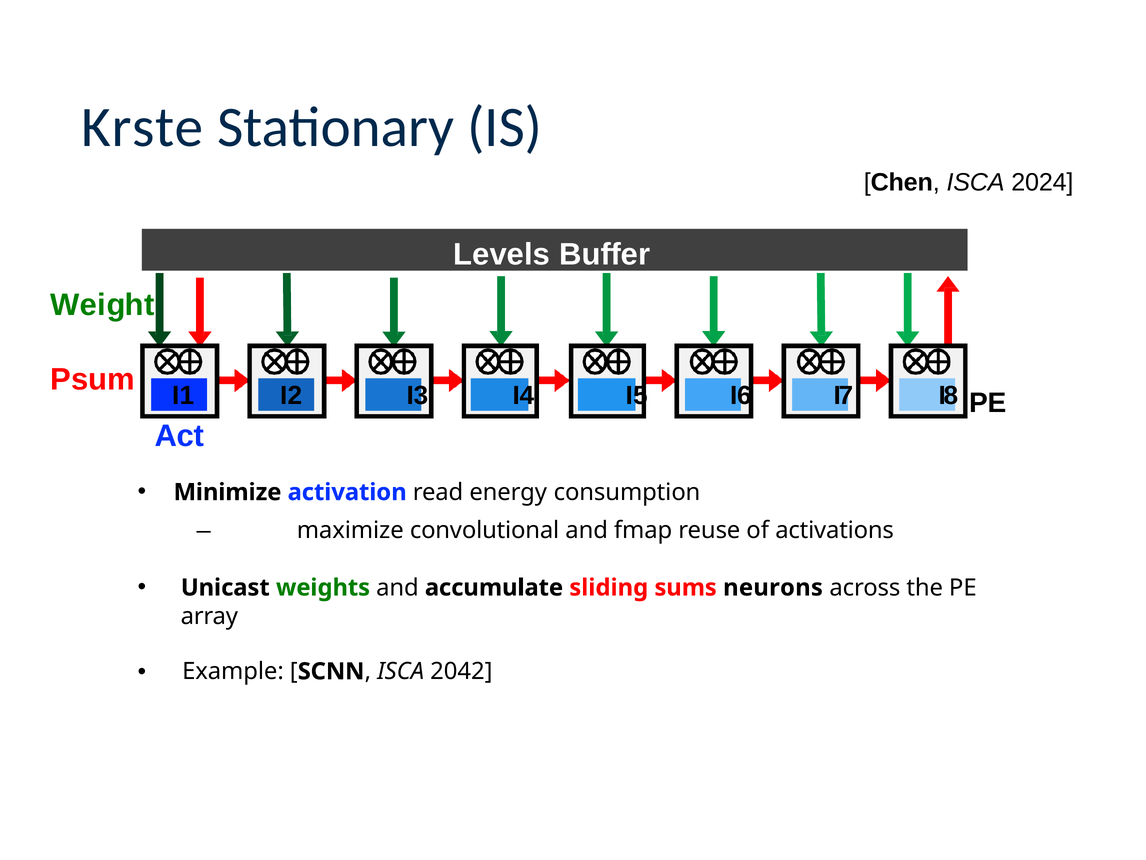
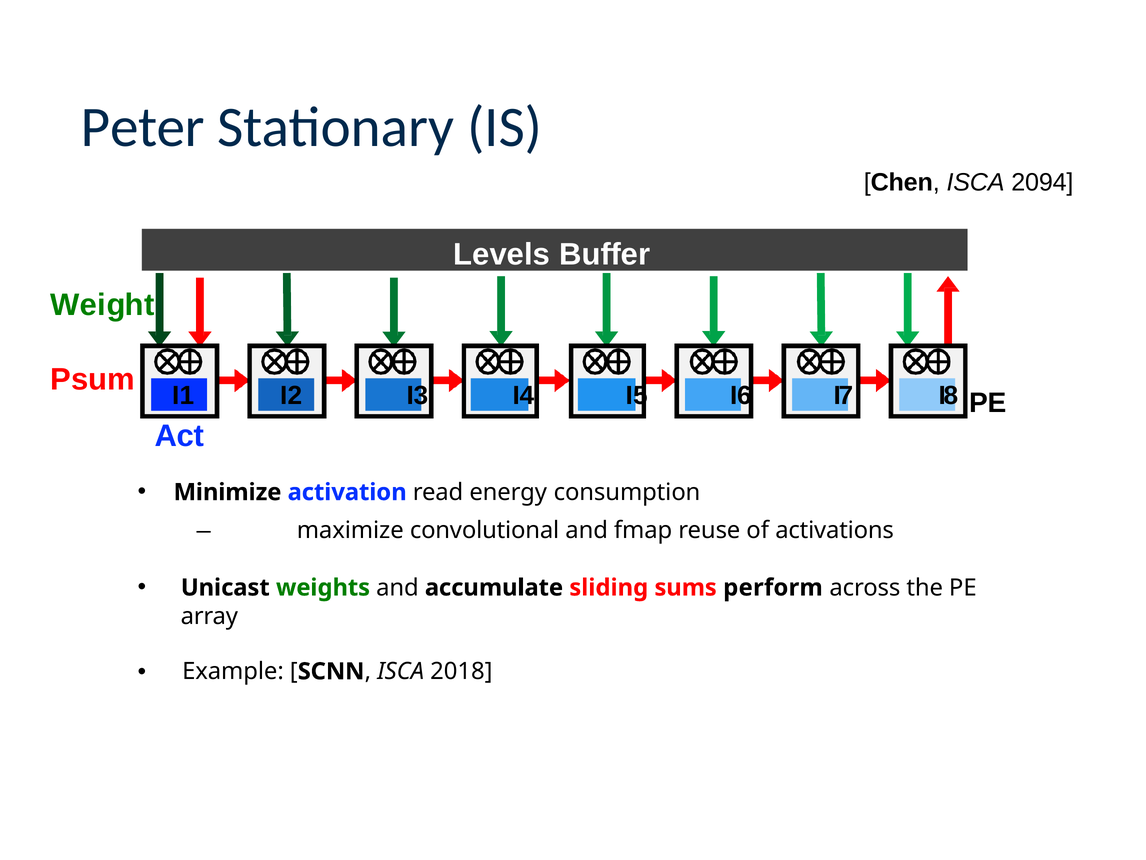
Krste: Krste -> Peter (143, 127)
2024: 2024 -> 2094 (1042, 182)
neurons: neurons -> perform (773, 587)
2042: 2042 -> 2018 (461, 671)
